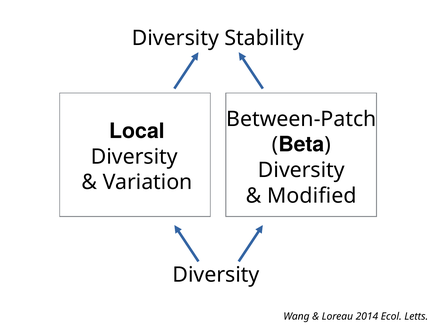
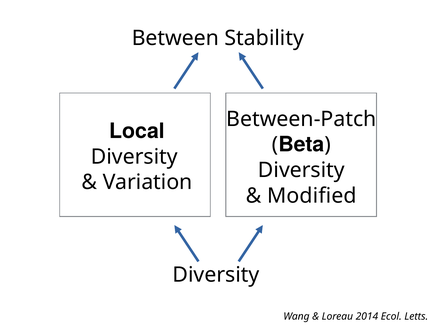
Diversity: Diversity -> Between (175, 38)
